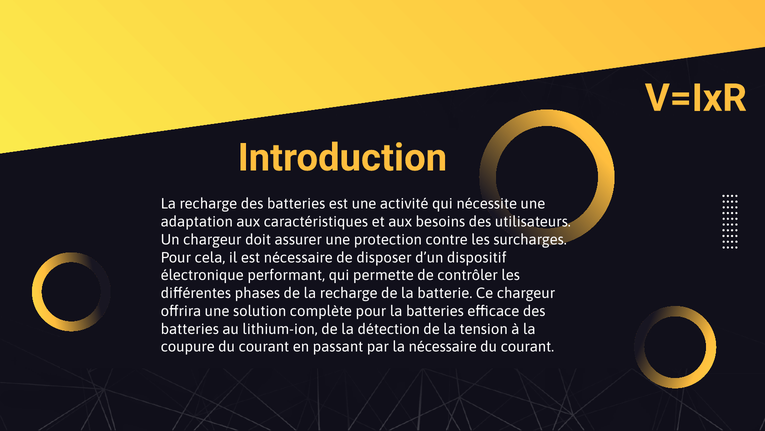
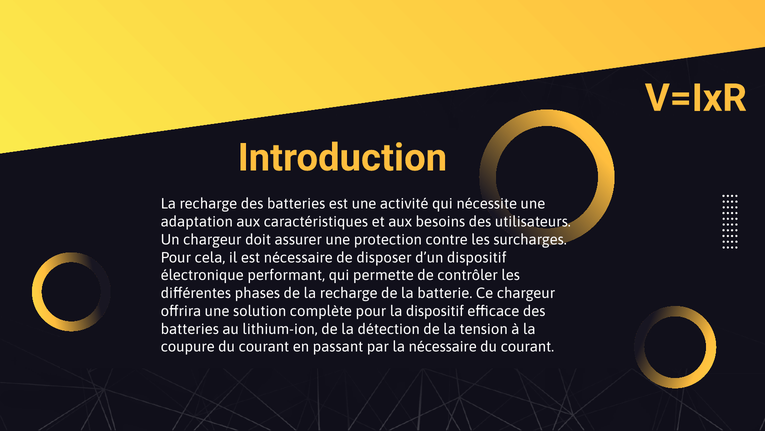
la batteries: batteries -> dispositif (435, 311)
